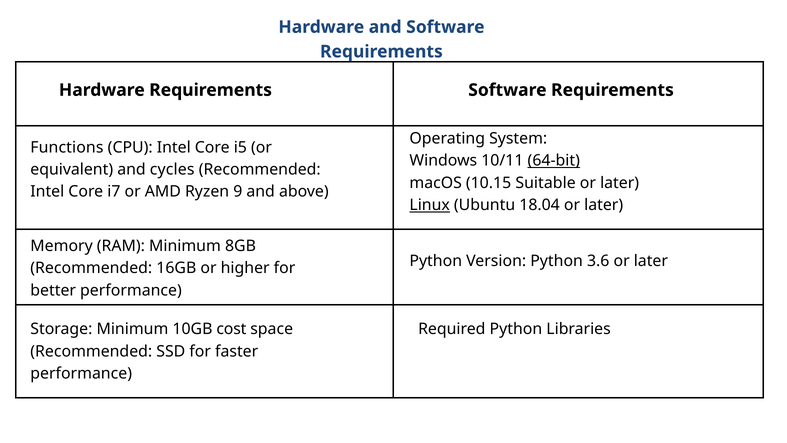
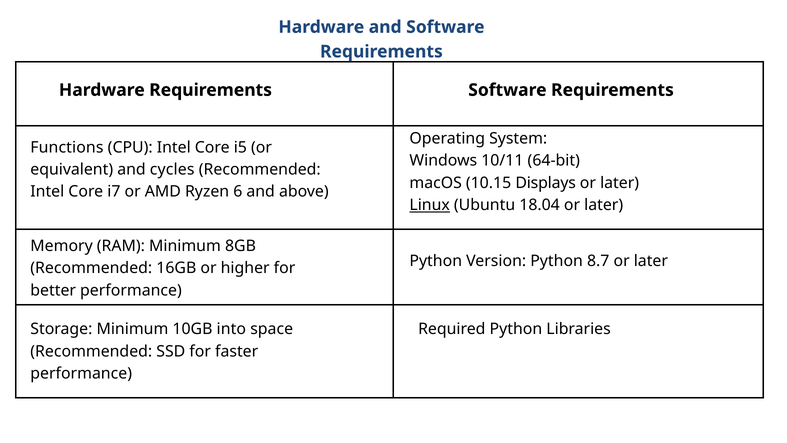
64-bit underline: present -> none (554, 160)
Suitable: Suitable -> Displays (546, 183)
9: 9 -> 6 (238, 192)
3.6: 3.6 -> 8.7 (598, 261)
cost: cost -> into (231, 329)
